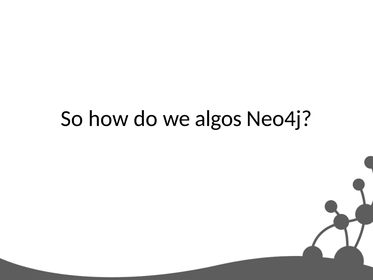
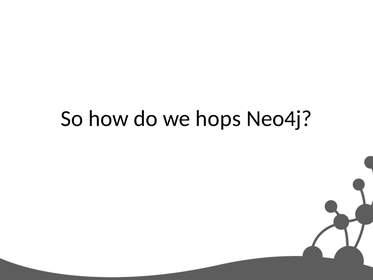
algos: algos -> hops (218, 118)
